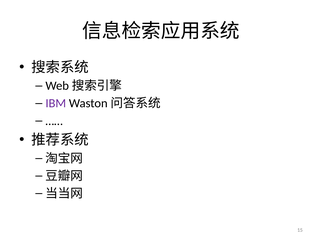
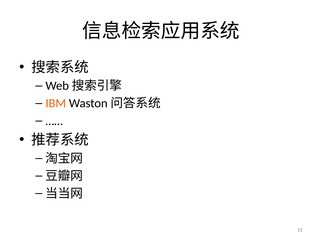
IBM colour: purple -> orange (56, 104)
